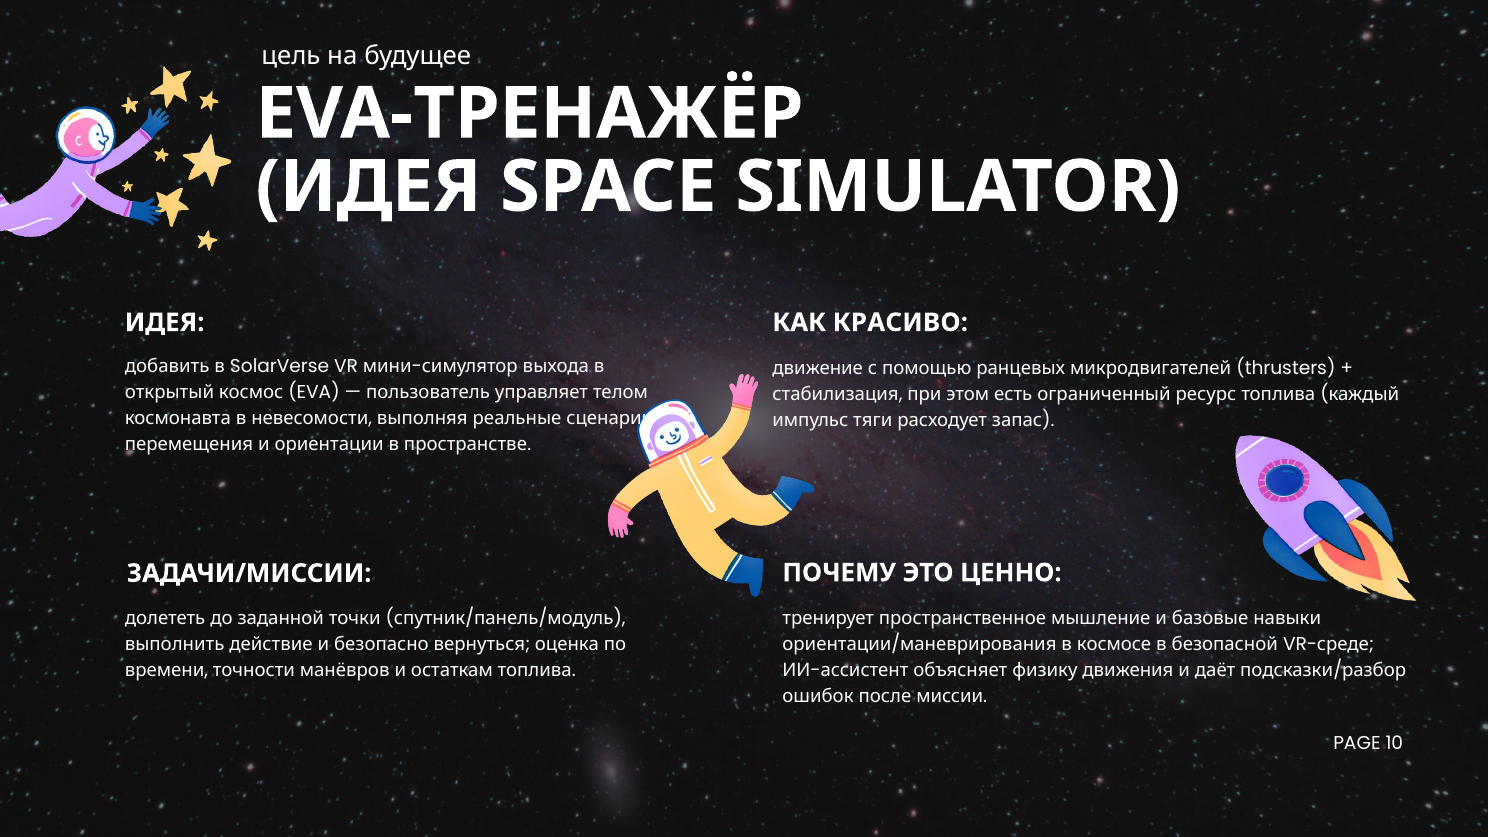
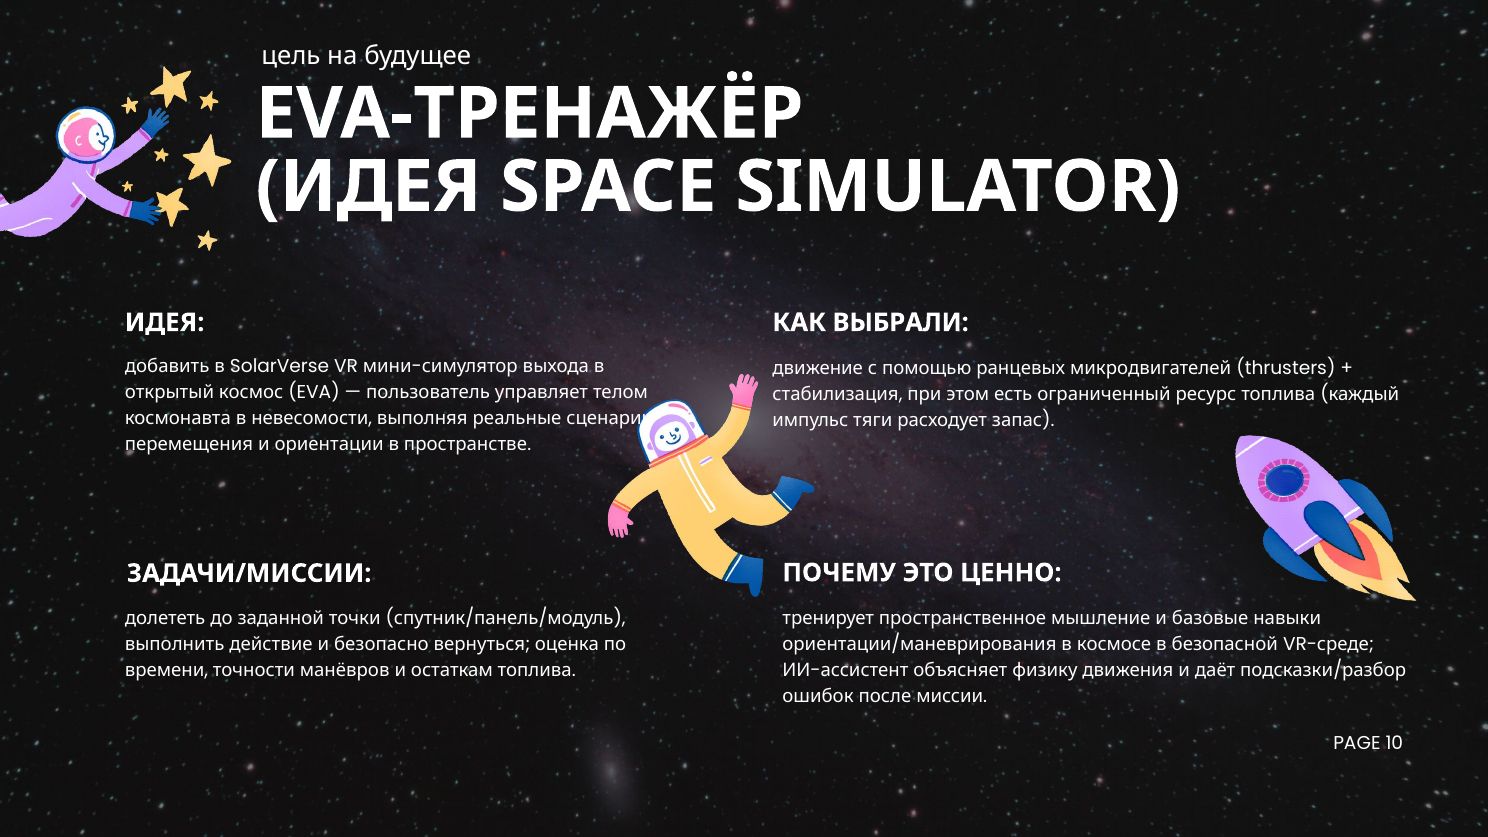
КРАСИВО: КРАСИВО -> ВЫБРАЛИ (901, 322)
